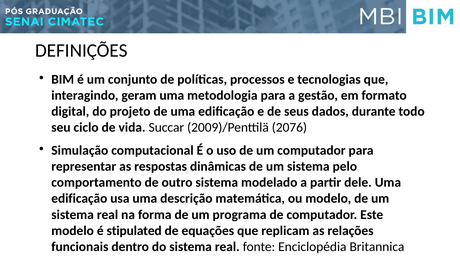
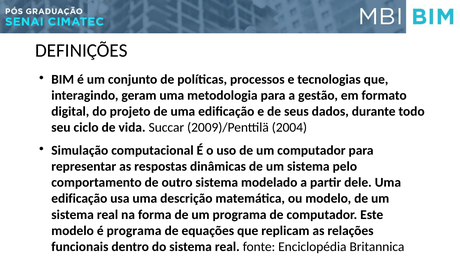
2076: 2076 -> 2004 (289, 128)
é stipulated: stipulated -> programa (134, 231)
